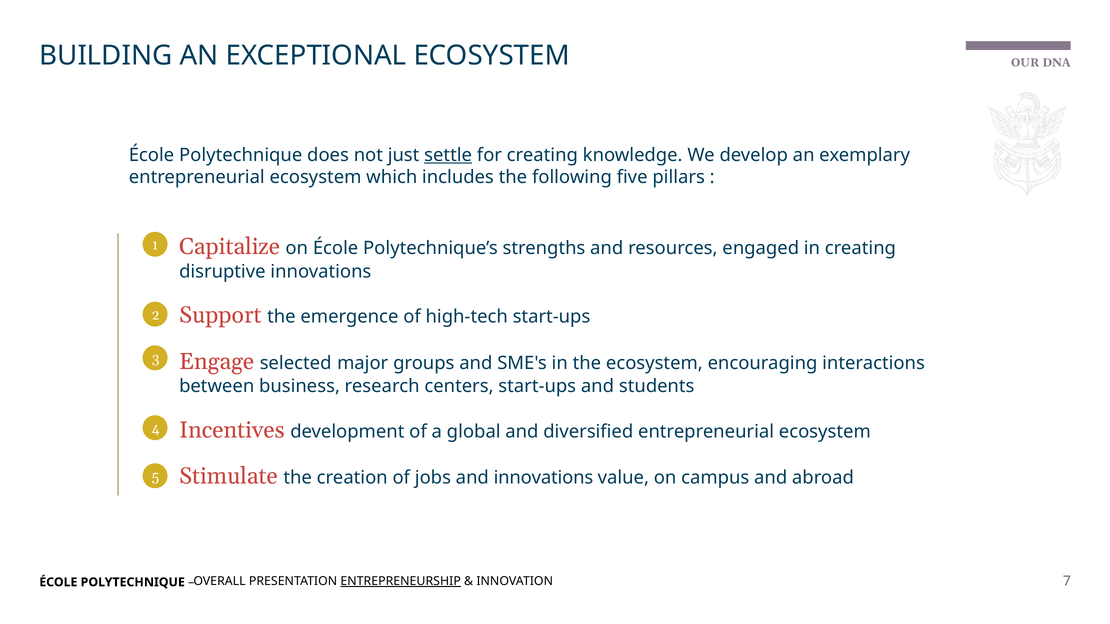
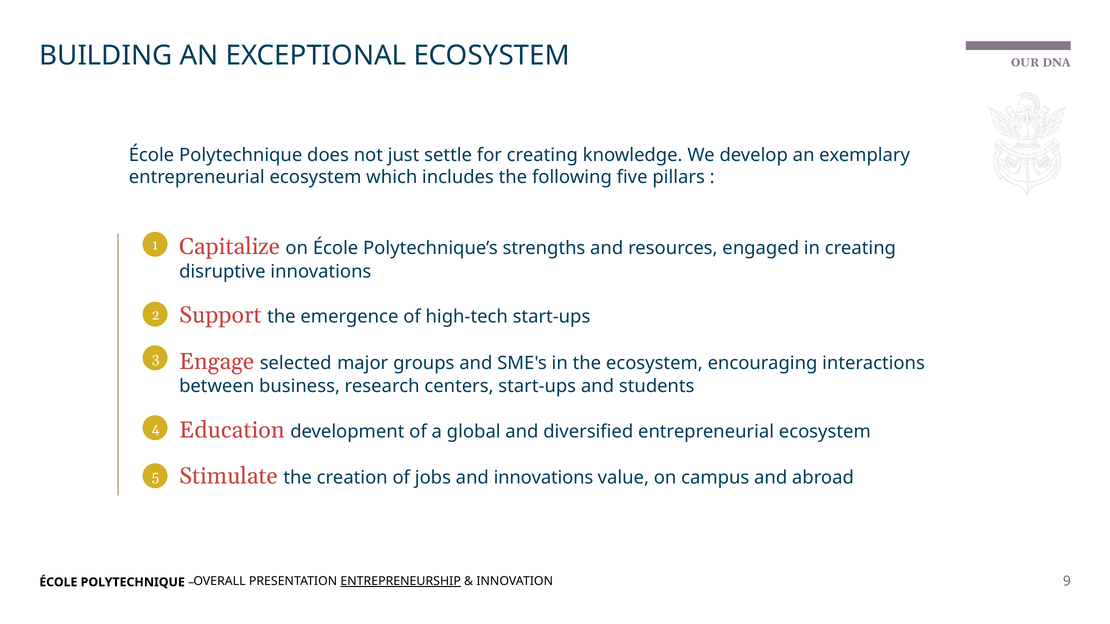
settle underline: present -> none (448, 155)
Incentives: Incentives -> Education (232, 430)
7: 7 -> 9 (1067, 582)
